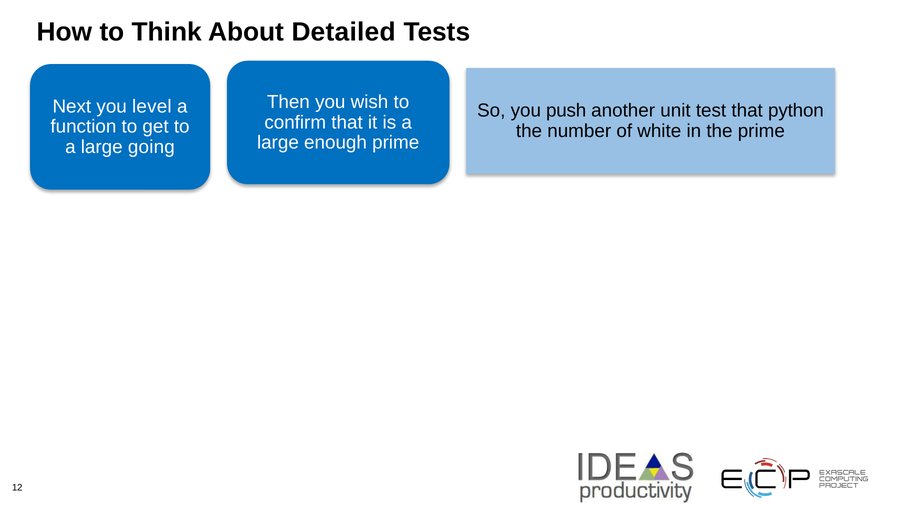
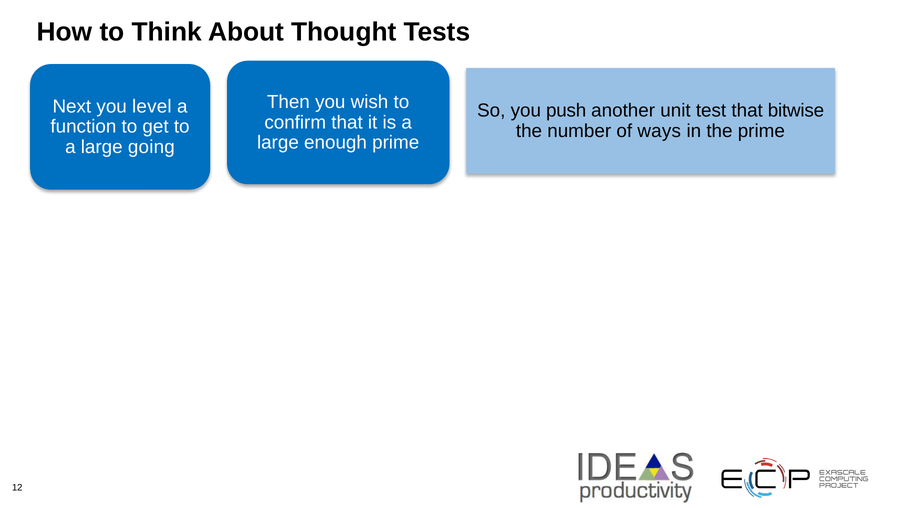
Detailed: Detailed -> Thought (344, 32)
python: python -> bitwise (796, 111)
white: white -> ways (659, 131)
